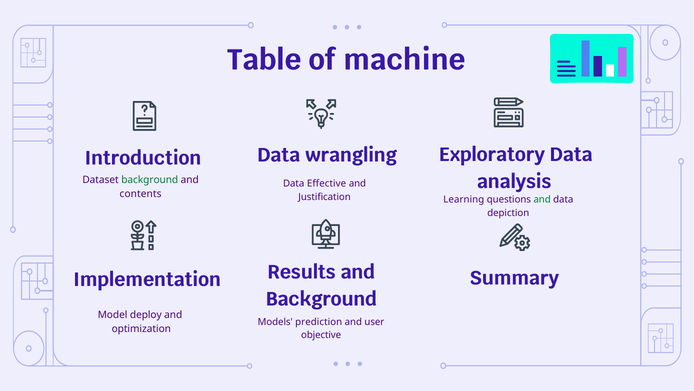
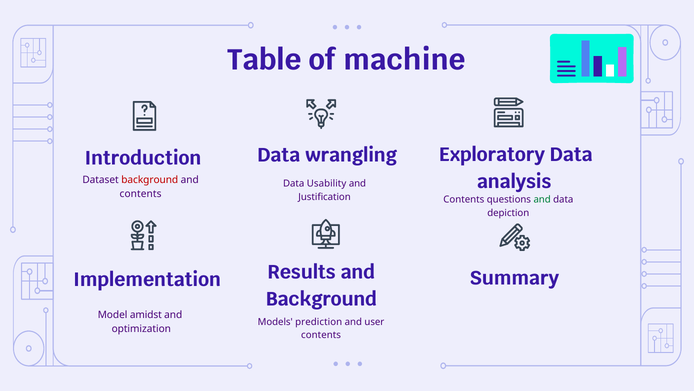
background colour: green -> red (150, 180)
Effective: Effective -> Usability (327, 183)
Justification Learning: Learning -> Contents (464, 199)
deploy: deploy -> amidst (146, 315)
objective: objective -> contents (321, 335)
